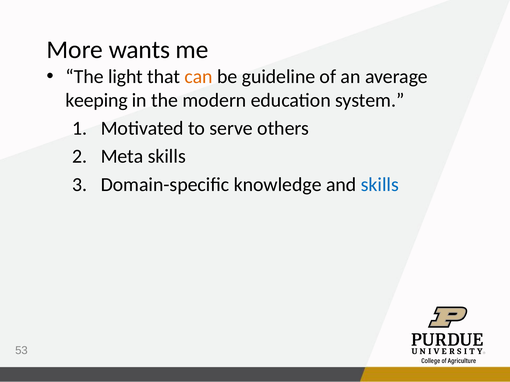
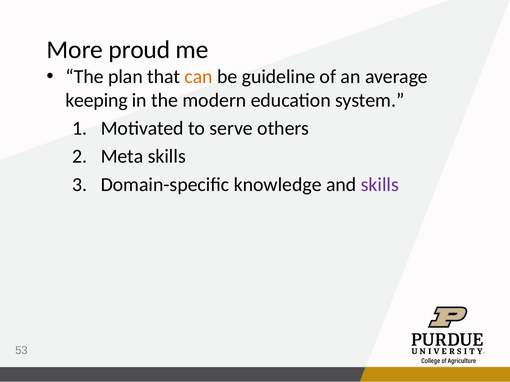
wants: wants -> proud (139, 50)
light: light -> plan (126, 77)
skills colour: blue -> purple (380, 185)
